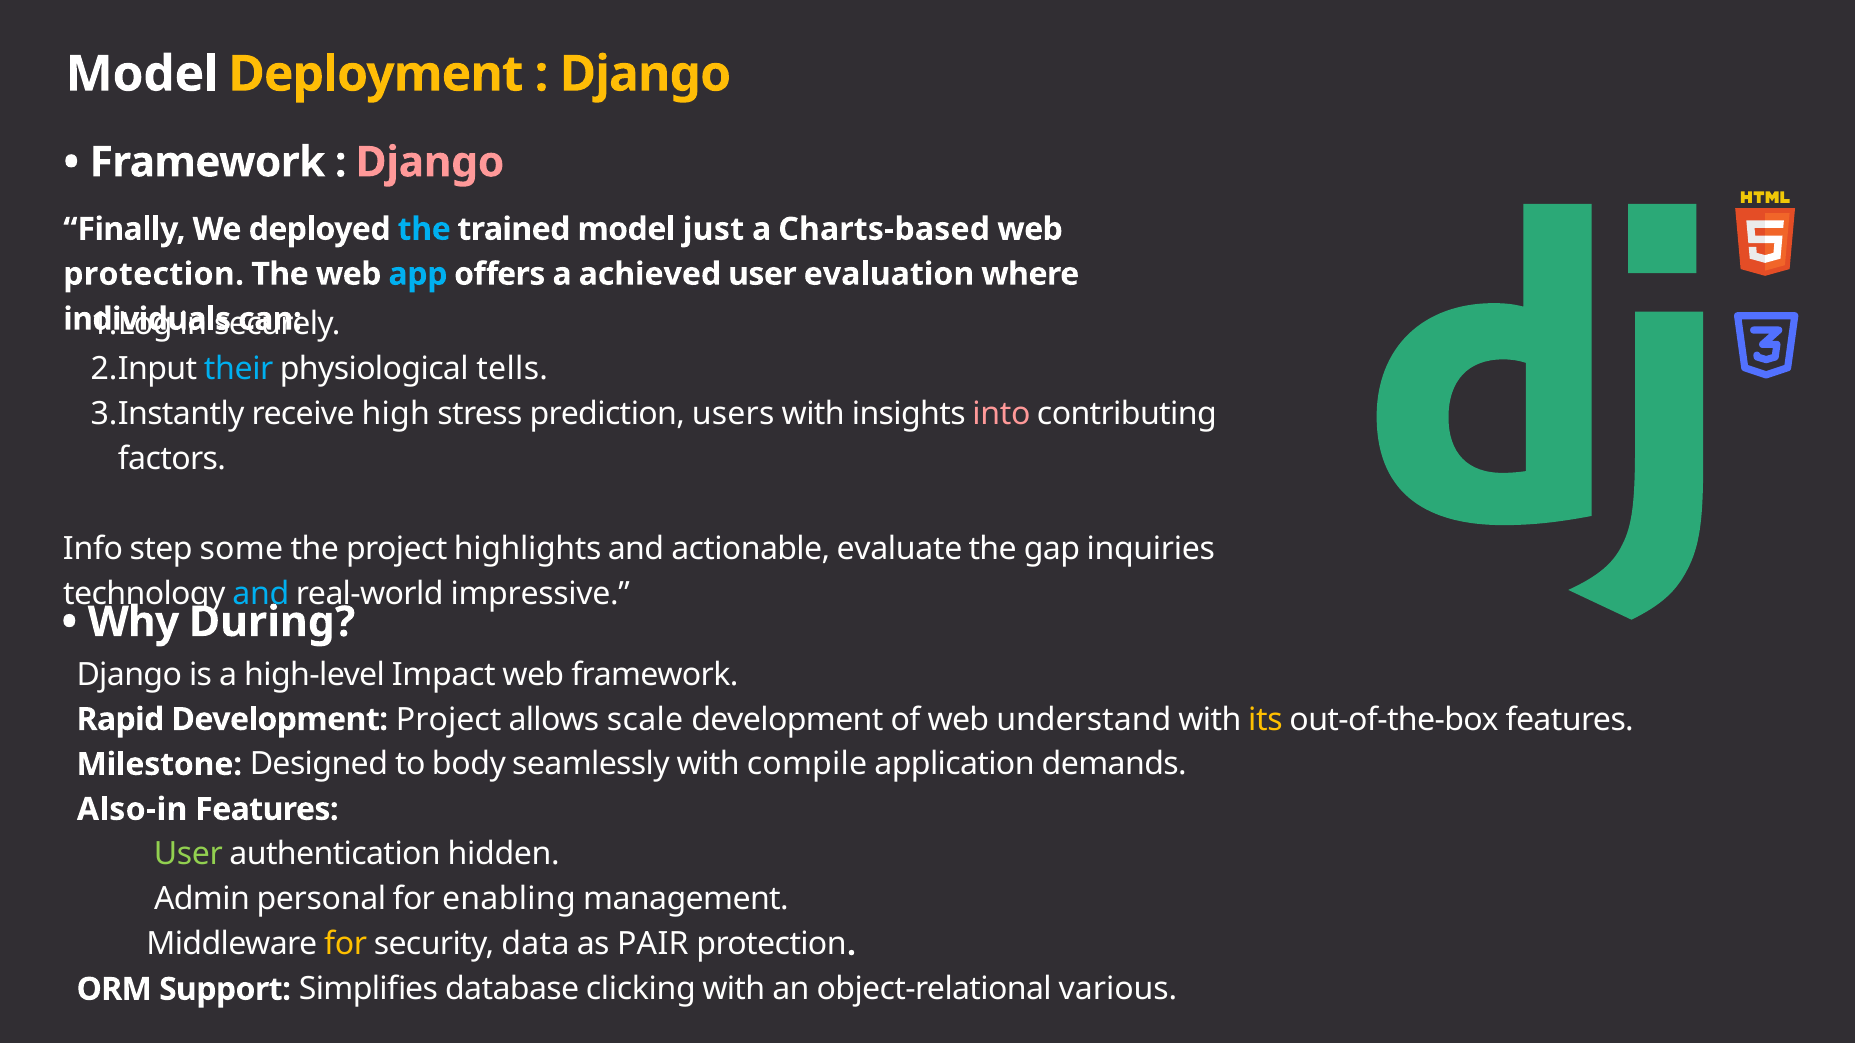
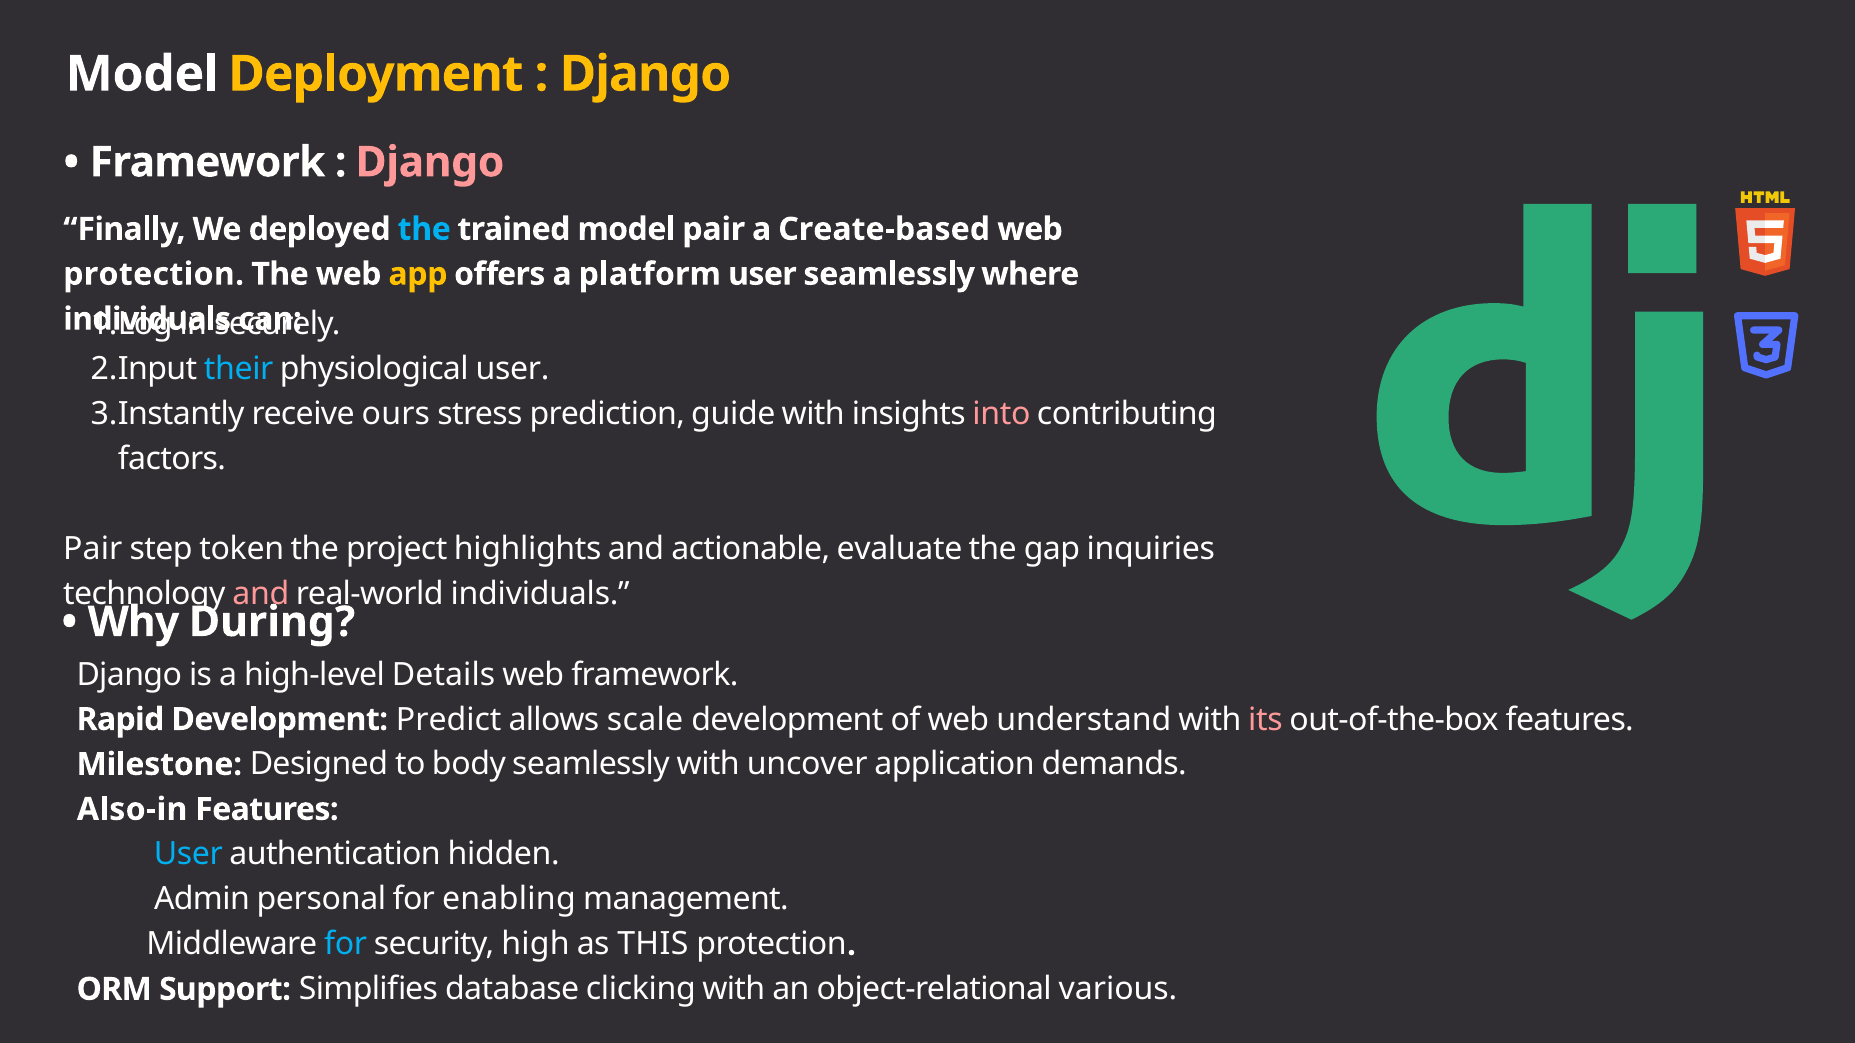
model just: just -> pair (714, 229)
Charts-based: Charts-based -> Create-based (884, 229)
app colour: light blue -> yellow (418, 274)
achieved: achieved -> platform (650, 274)
user evaluation: evaluation -> seamlessly (889, 274)
physiological tells: tells -> user (513, 369)
high: high -> ours (396, 414)
users: users -> guide (733, 414)
Info: Info -> Pair (93, 549)
some: some -> token (242, 549)
and colour: light blue -> pink (261, 594)
real-world impressive: impressive -> individuals (540, 594)
Impact: Impact -> Details (444, 675)
Development Project: Project -> Predict (449, 720)
its colour: yellow -> pink (1266, 720)
compile: compile -> uncover (807, 765)
User colour: light green -> light blue (188, 855)
for colour: yellow -> light blue (346, 945)
data: data -> high (535, 945)
PAIR: PAIR -> THIS (653, 945)
